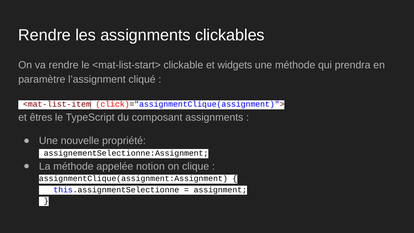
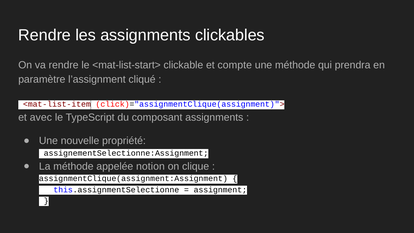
widgets: widgets -> compte (235, 65)
êtres: êtres -> avec (41, 117)
